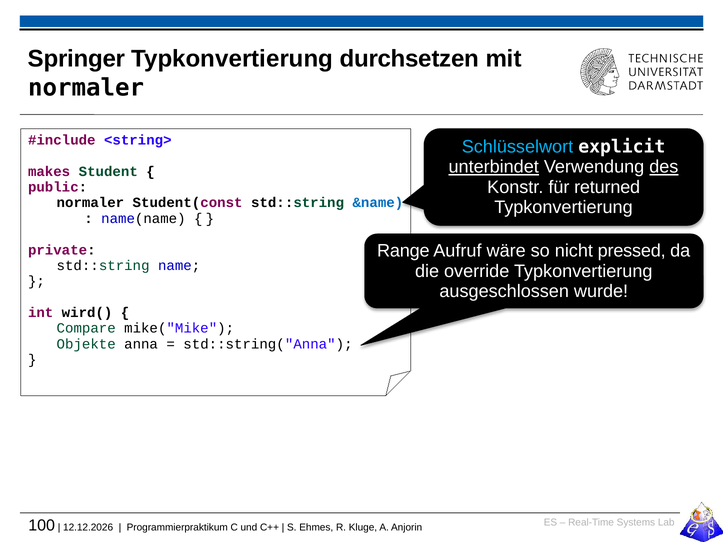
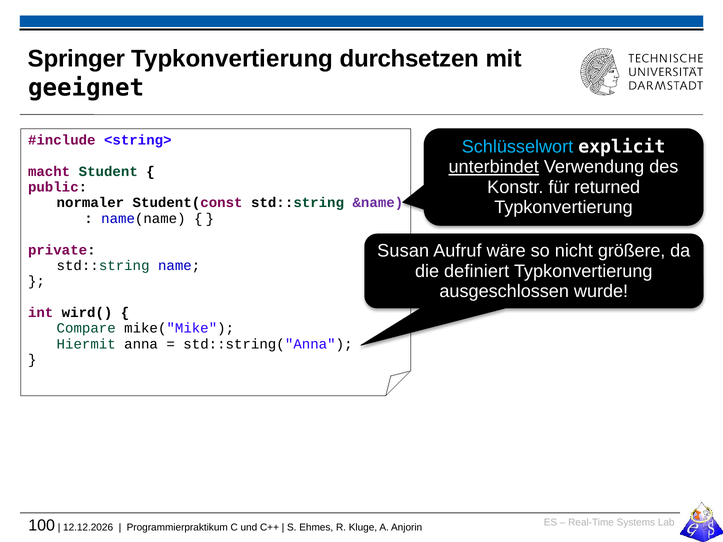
normaler: normaler -> geeignet (86, 88)
des underline: present -> none (664, 167)
makes: makes -> macht (49, 172)
&name colour: blue -> purple (378, 203)
Range: Range -> Susan (403, 251)
pressed: pressed -> größere (632, 251)
override: override -> definiert (477, 271)
Objekte: Objekte -> Hiermit (86, 344)
